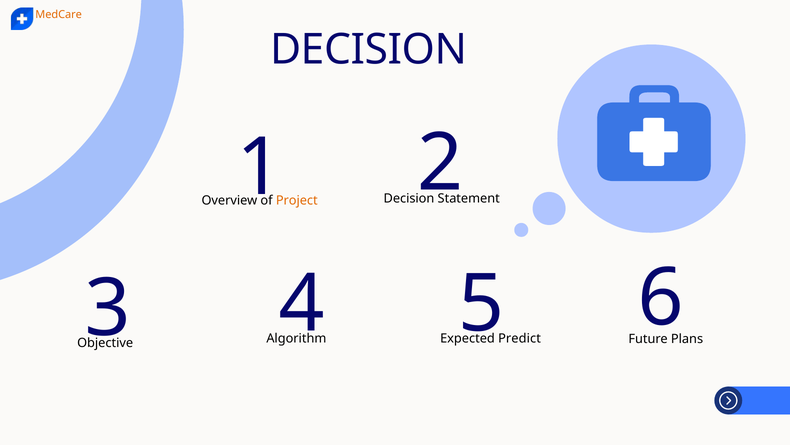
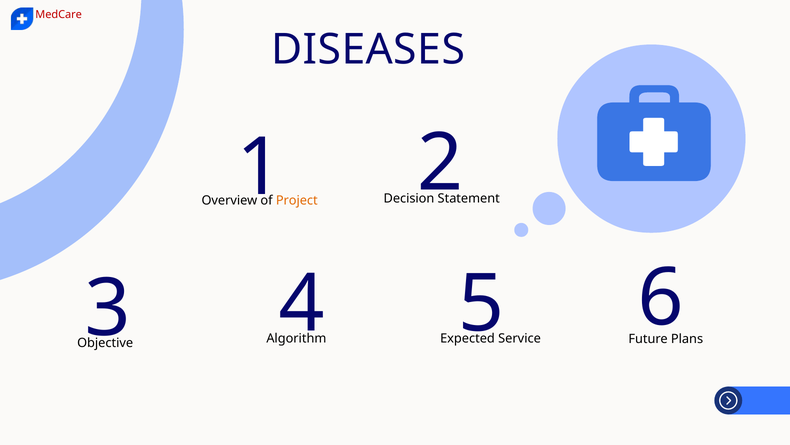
MedCare colour: orange -> red (59, 14)
DECISION: DECISION -> DISEASES (368, 49)
Predict: Predict -> Service (520, 338)
